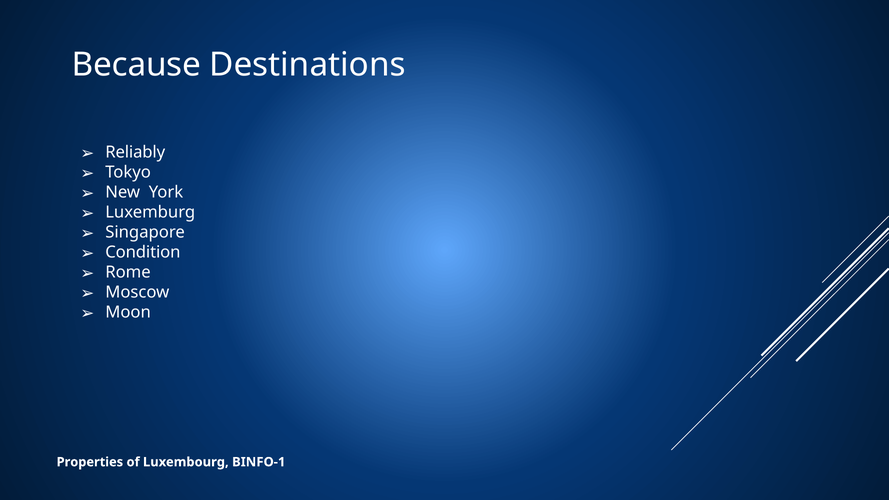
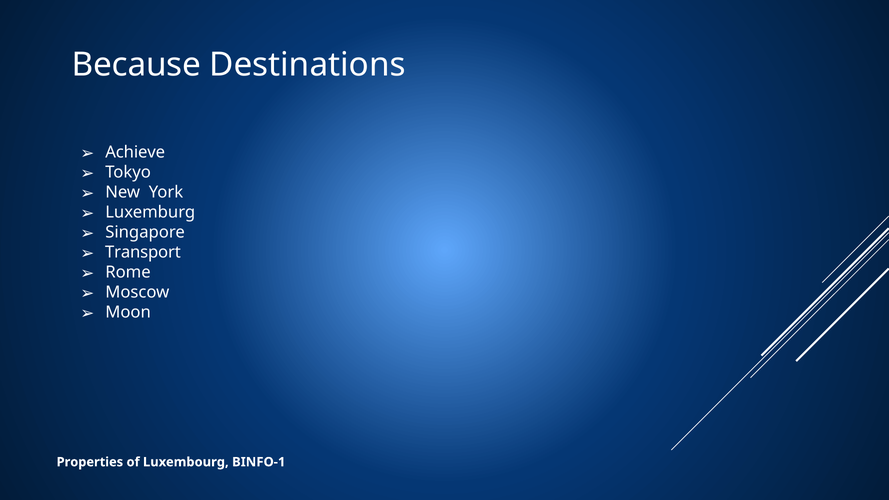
Reliably: Reliably -> Achieve (135, 152)
Condition: Condition -> Transport (143, 252)
